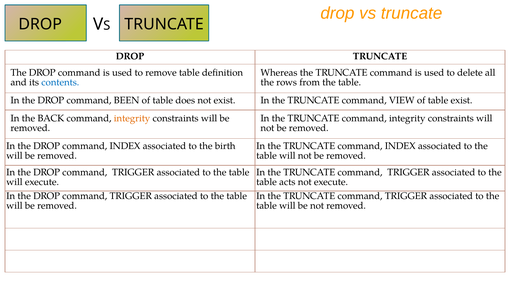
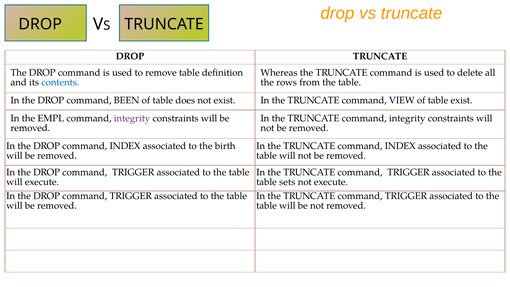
BACK: BACK -> EMPL (51, 118)
integrity colour: orange -> purple (132, 118)
acts: acts -> sets (287, 182)
